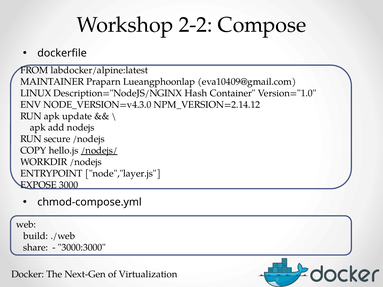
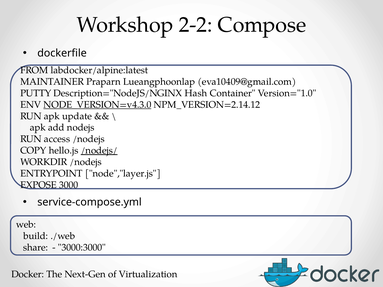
LINUX: LINUX -> PUTTY (36, 93)
NODE_VERSION=v4.3.0 underline: none -> present (97, 105)
secure: secure -> access (57, 139)
chmod-compose.yml: chmod-compose.yml -> service-compose.yml (89, 202)
